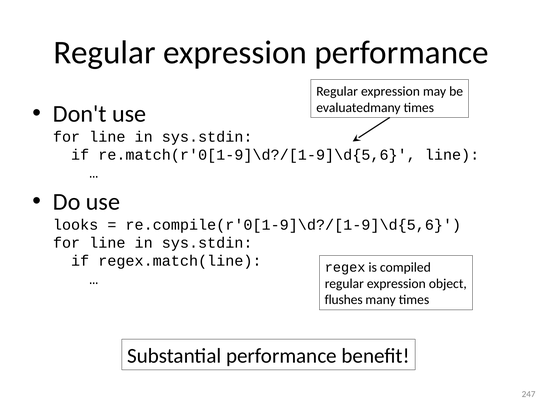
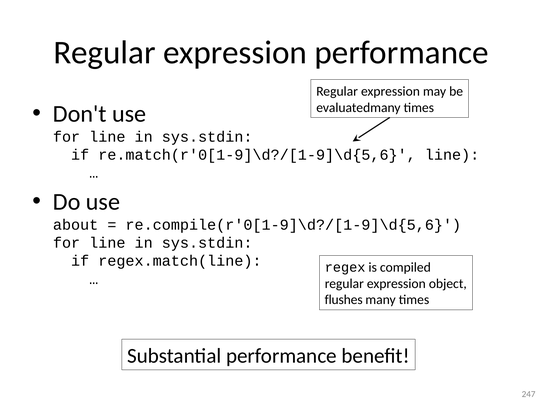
looks: looks -> about (76, 225)
